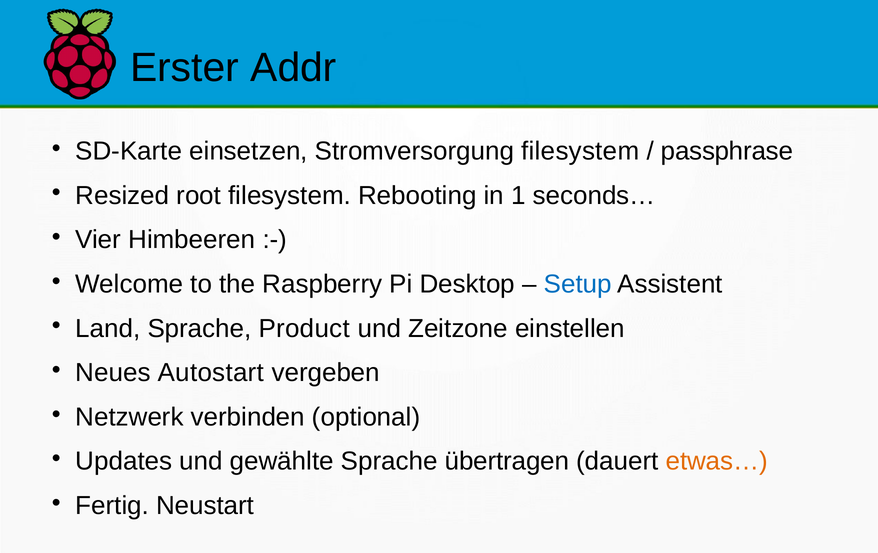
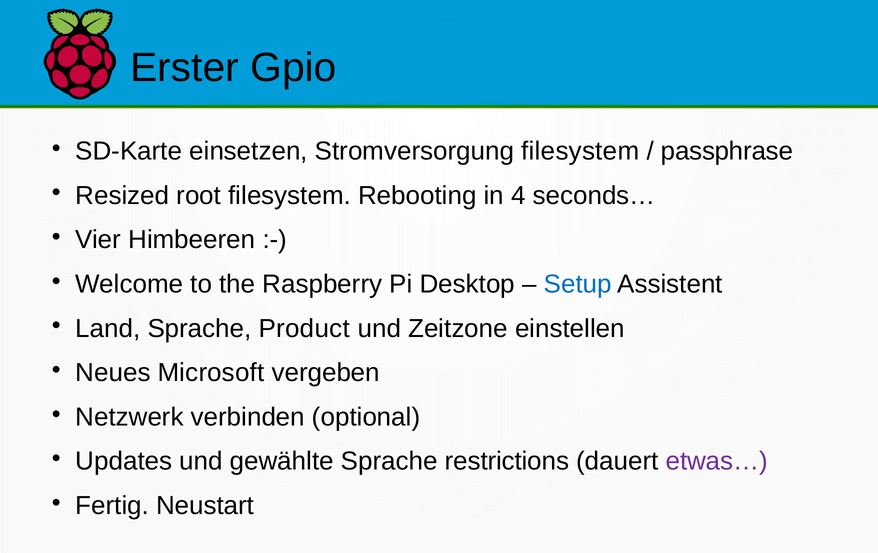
Addr: Addr -> Gpio (293, 68)
1: 1 -> 4 (518, 196)
Autostart: Autostart -> Microsoft (211, 373)
übertragen: übertragen -> restrictions (507, 462)
etwas… colour: orange -> purple (717, 462)
